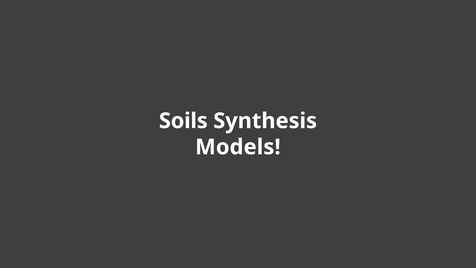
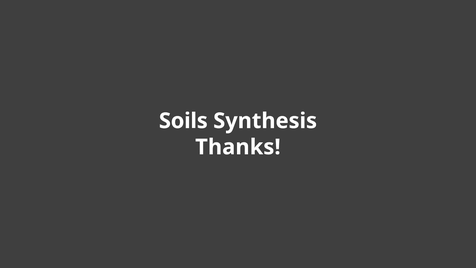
Models: Models -> Thanks (238, 147)
